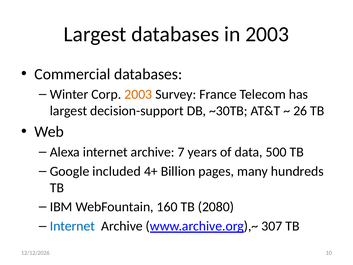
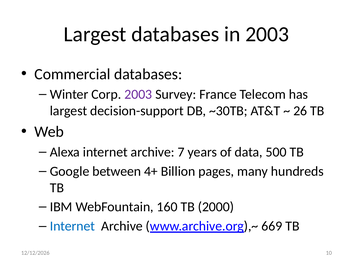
2003 colour: orange -> purple (138, 94)
included: included -> between (117, 171)
2080: 2080 -> 2000 (216, 207)
307: 307 -> 669 (272, 226)
